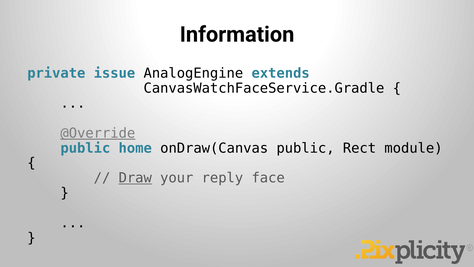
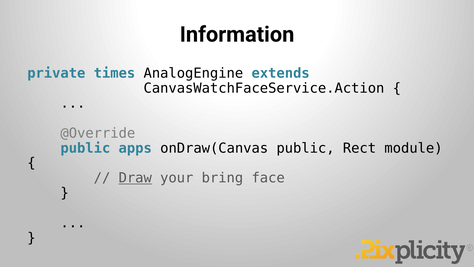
issue: issue -> times (114, 73)
CanvasWatchFaceService.Gradle: CanvasWatchFaceService.Gradle -> CanvasWatchFaceService.Action (264, 88)
@Override underline: present -> none (98, 133)
home: home -> apps (135, 148)
reply: reply -> bring (222, 178)
